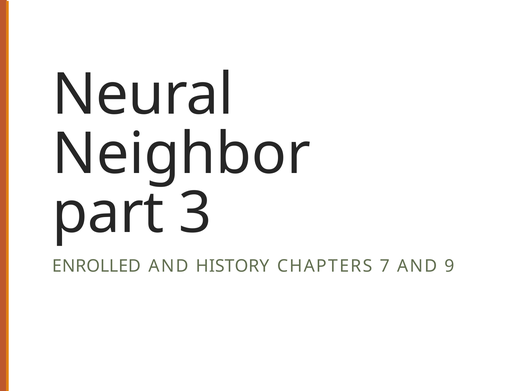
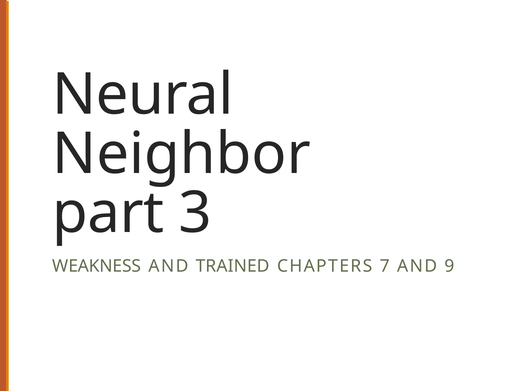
ENROLLED: ENROLLED -> WEAKNESS (97, 266)
HISTORY: HISTORY -> TRAINED (233, 266)
